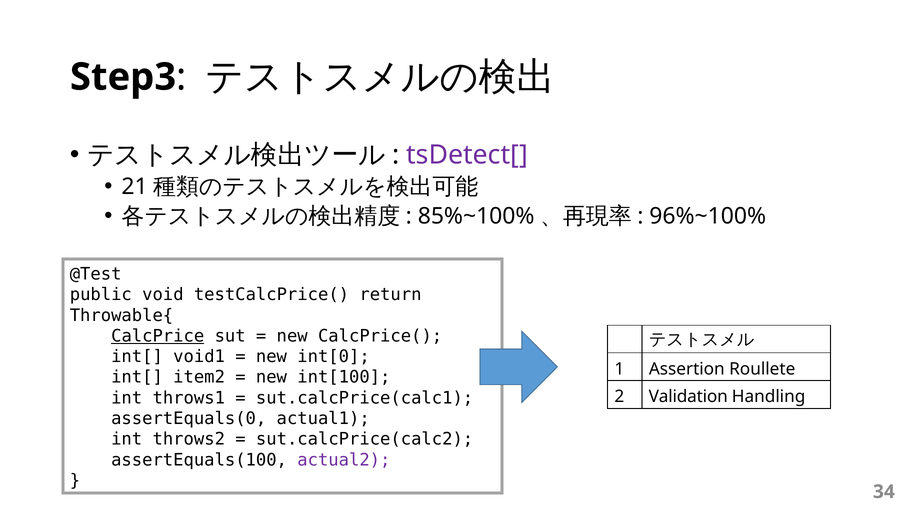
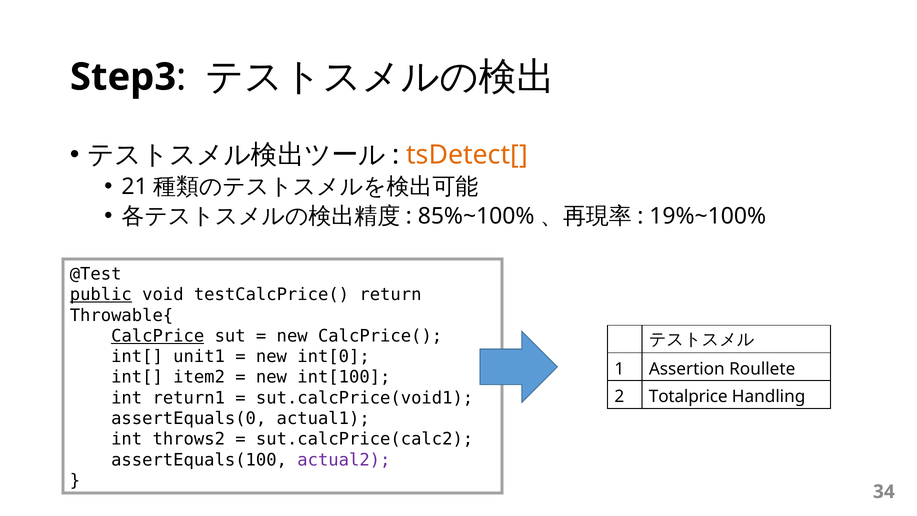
tsDetect[ colour: purple -> orange (467, 155)
96%~100%: 96%~100% -> 19%~100% (708, 216)
public underline: none -> present (101, 295)
void1: void1 -> unit1 (199, 357)
throws1: throws1 -> return1 (189, 398)
sut.calcPrice(calc1: sut.calcPrice(calc1 -> sut.calcPrice(void1 (365, 398)
Validation: Validation -> Totalprice (688, 397)
